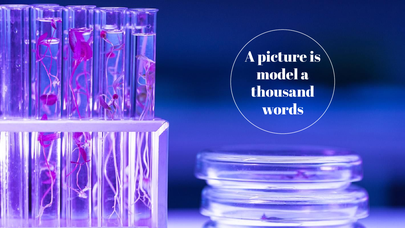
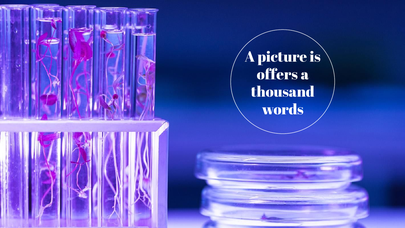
model: model -> offers (277, 75)
